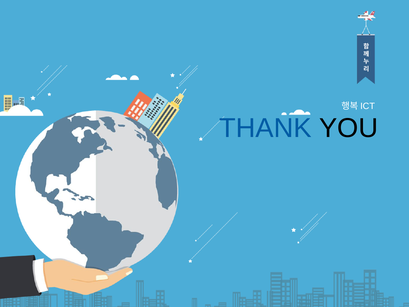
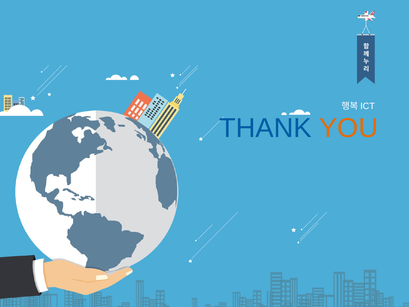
YOU colour: black -> orange (349, 128)
